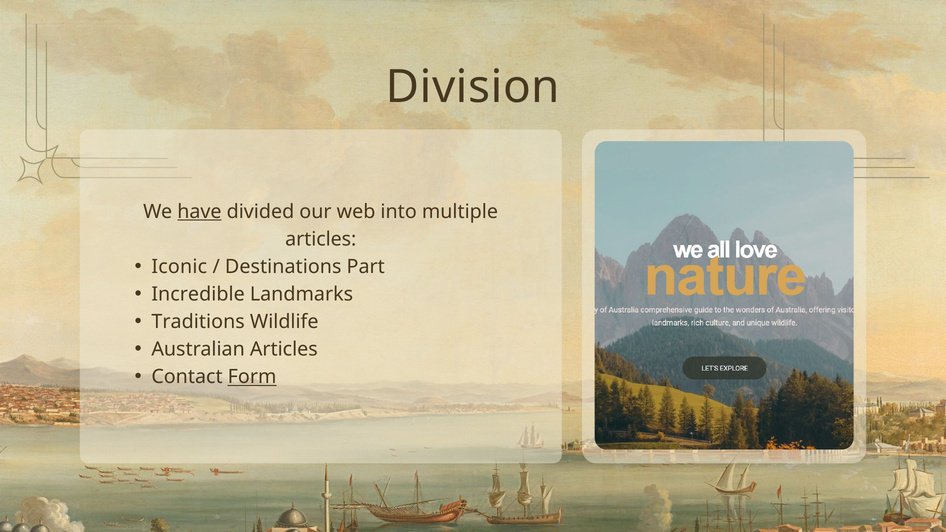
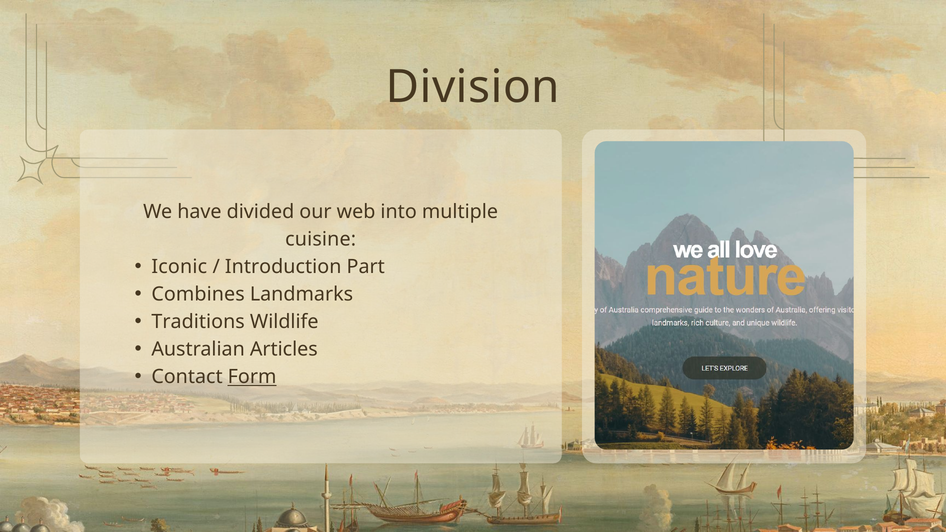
have underline: present -> none (199, 212)
articles: articles -> cuisine (321, 239)
Destinations: Destinations -> Introduction (283, 267)
Incredible: Incredible -> Combines (198, 294)
